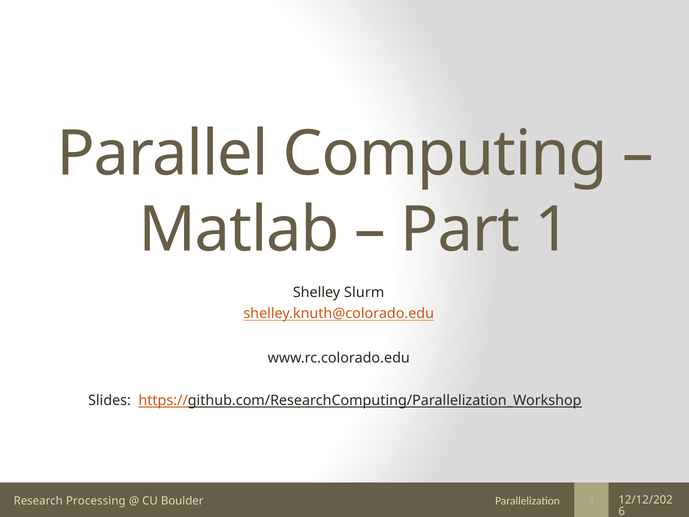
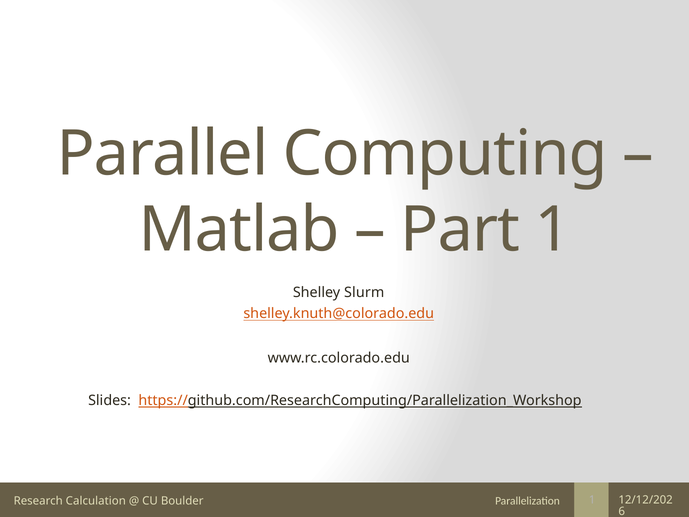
Processing: Processing -> Calculation (96, 500)
